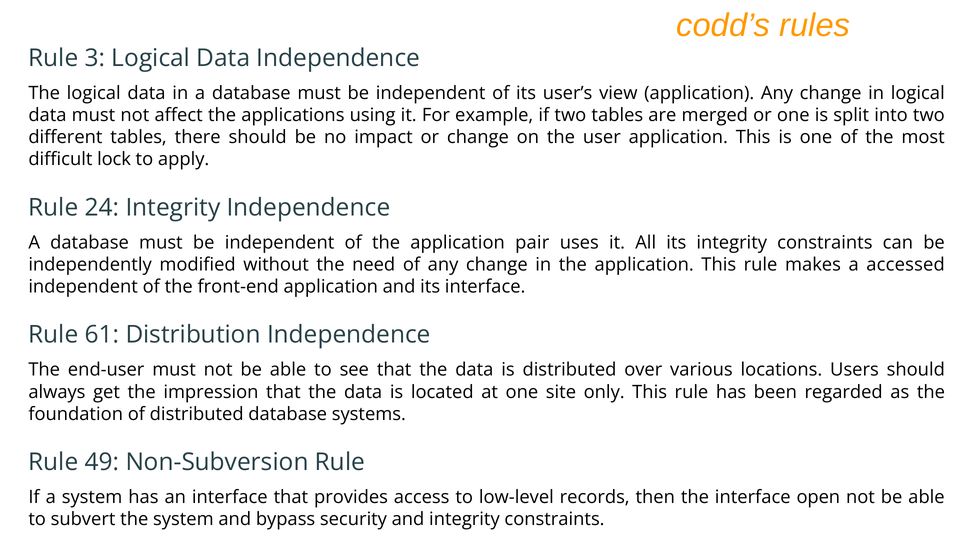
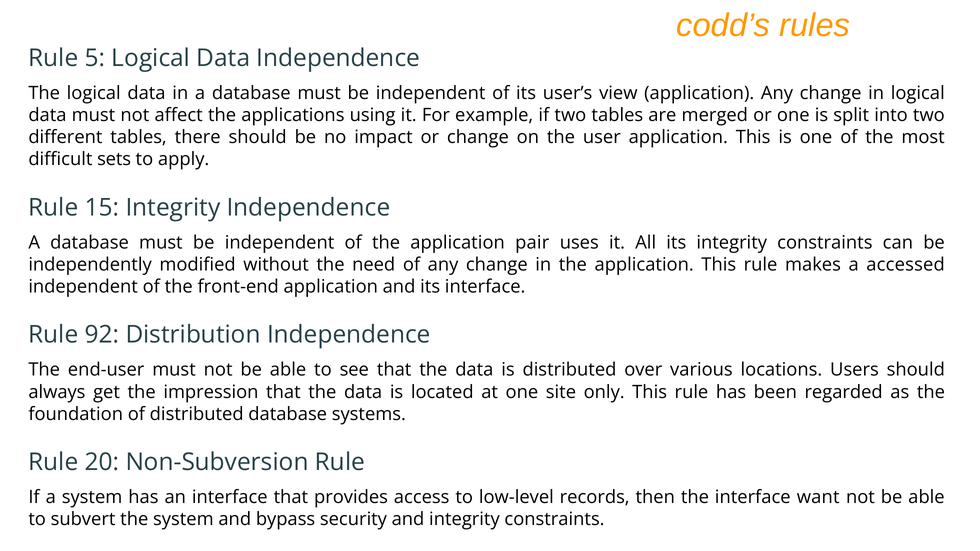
3: 3 -> 5 (95, 58)
lock: lock -> sets (114, 159)
24: 24 -> 15 (102, 208)
61: 61 -> 92 (102, 335)
49: 49 -> 20 (102, 462)
open: open -> want (818, 497)
